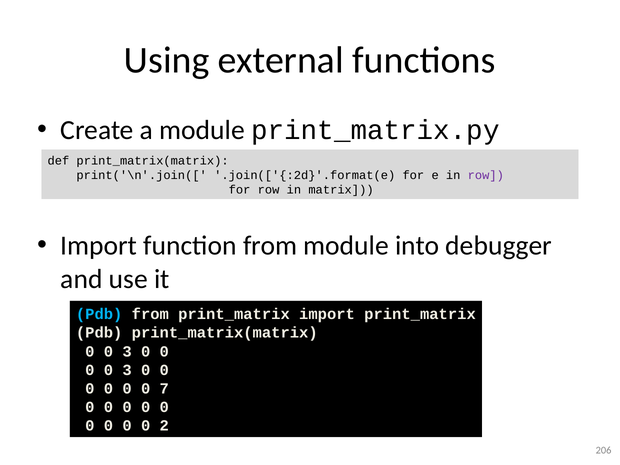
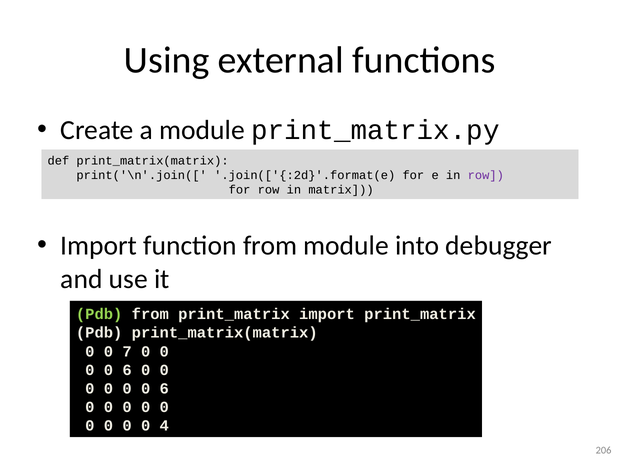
Pdb colour: light blue -> light green (99, 314)
3: 3 -> 7 (127, 351)
3: 3 -> 6 (127, 370)
7: 7 -> 6 (164, 389)
2: 2 -> 4 (164, 426)
